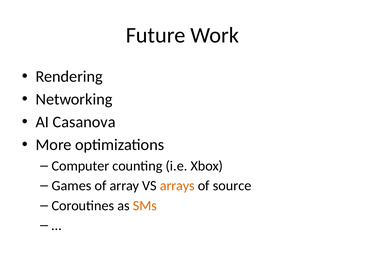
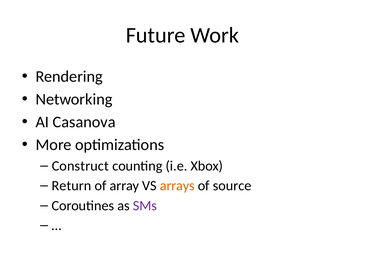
Computer: Computer -> Construct (80, 166)
Games: Games -> Return (71, 186)
SMs colour: orange -> purple (145, 205)
